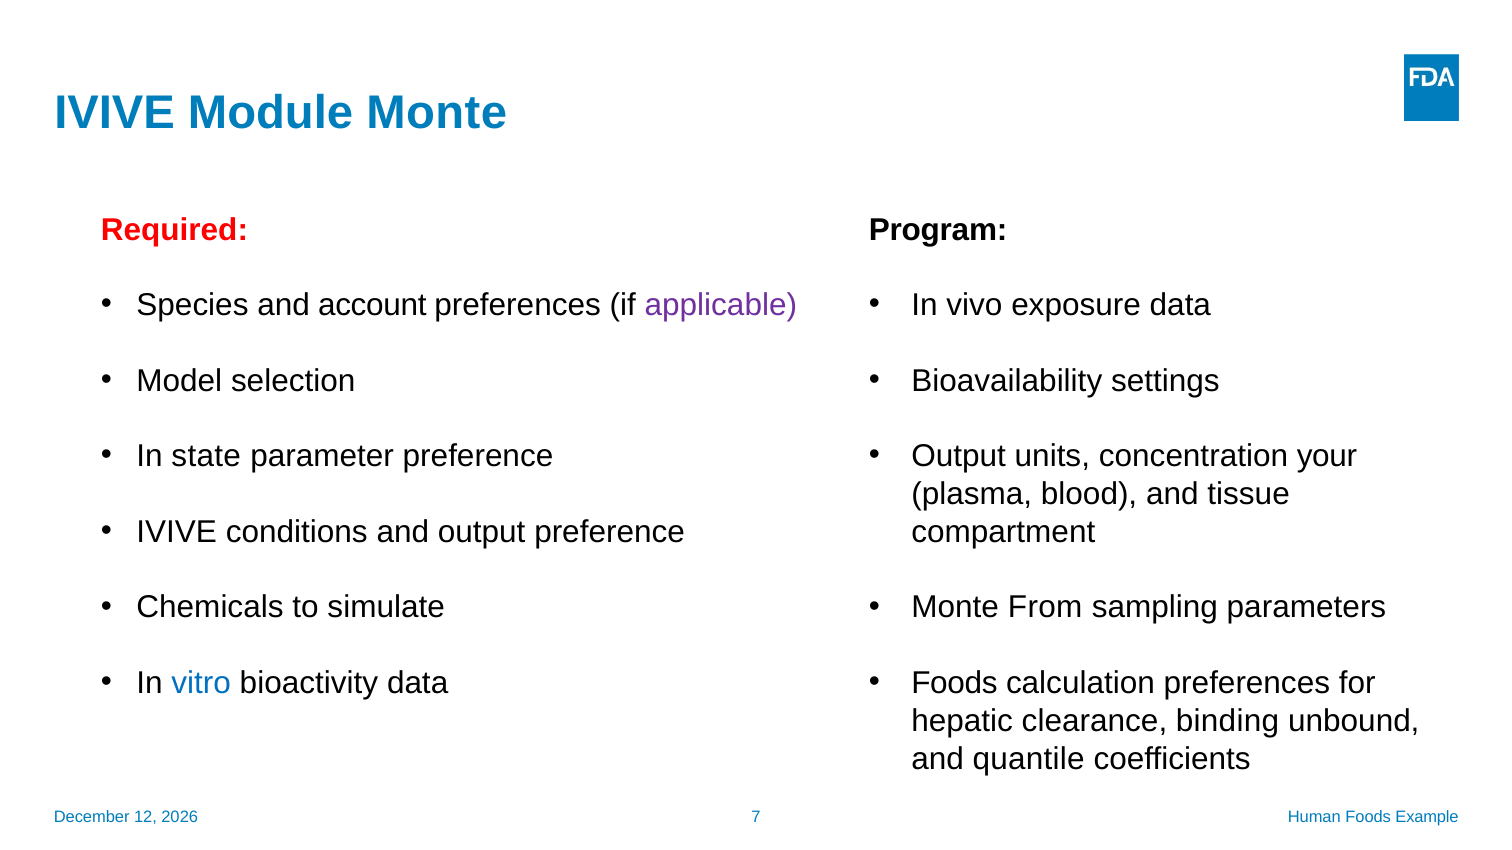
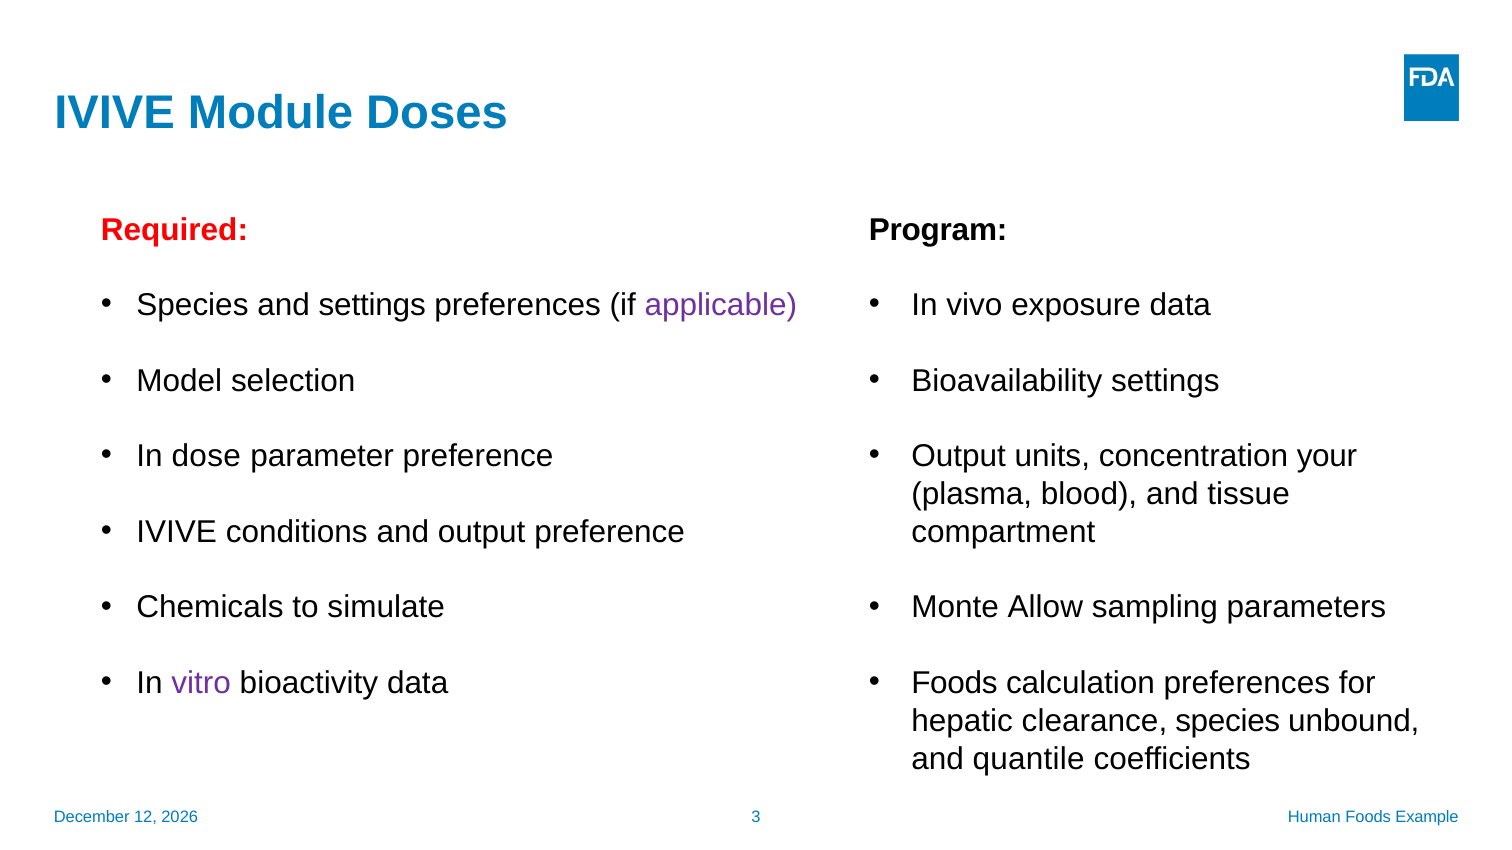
Module Monte: Monte -> Doses (437, 113)
and account: account -> settings (372, 305)
state: state -> dose (206, 457)
From: From -> Allow (1045, 608)
vitro colour: blue -> purple (201, 684)
clearance binding: binding -> species (1228, 721)
7: 7 -> 3 (756, 817)
